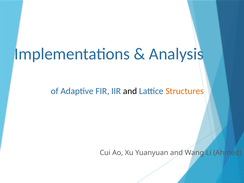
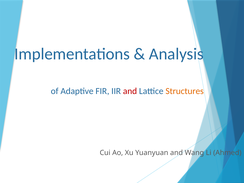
and colour: black -> red (130, 91)
